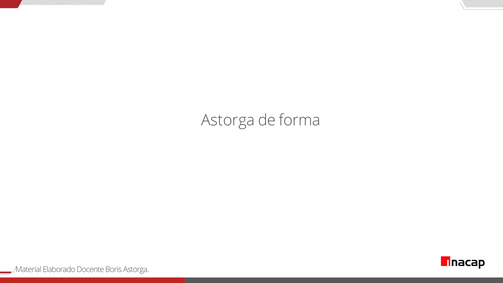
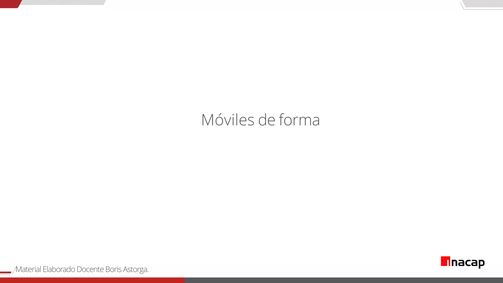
Astorga: Astorga -> Móviles (228, 120)
